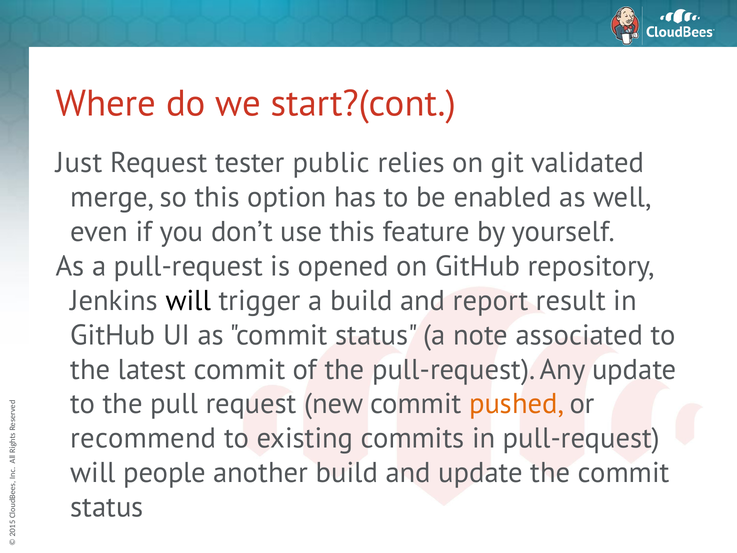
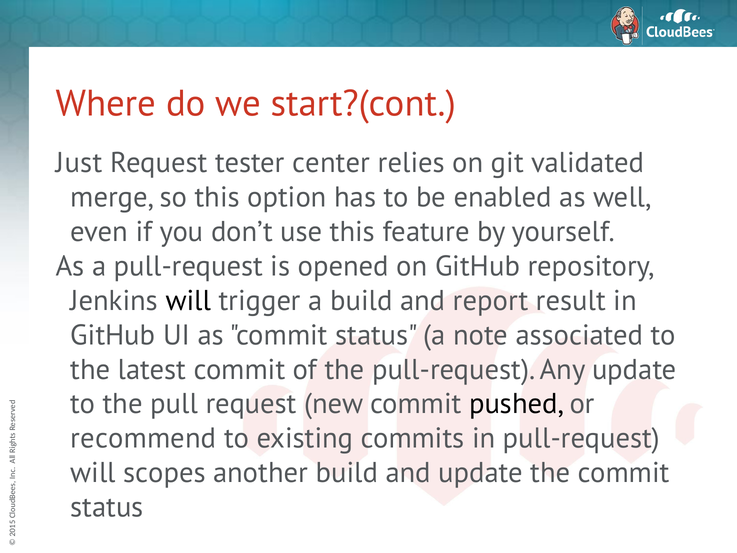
public: public -> center (331, 163)
pushed colour: orange -> black (517, 404)
people: people -> scopes (165, 473)
